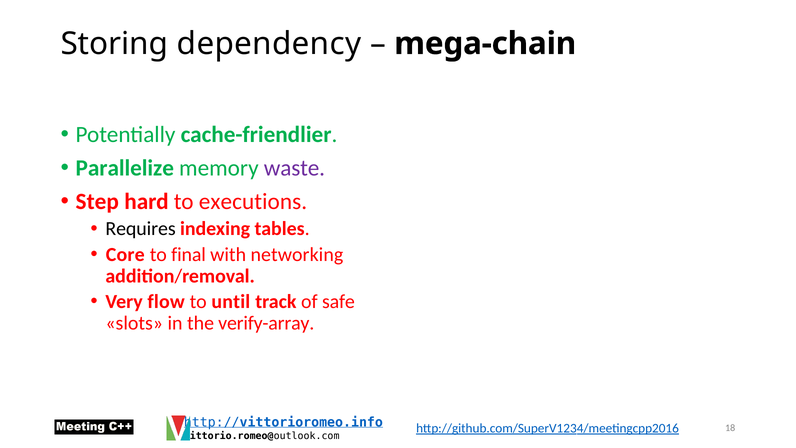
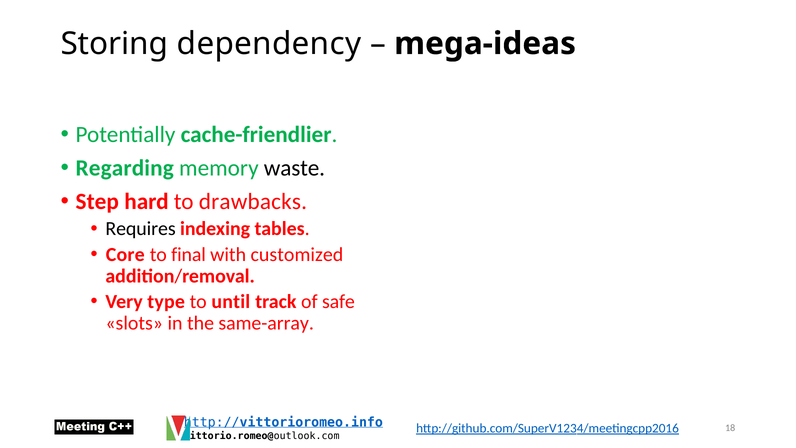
mega-chain: mega-chain -> mega-ideas (485, 44)
Parallelize: Parallelize -> Regarding (125, 168)
waste colour: purple -> black (294, 168)
executions: executions -> drawbacks (253, 201)
networking: networking -> customized (297, 254)
flow: flow -> type (166, 301)
verify-array: verify-array -> same-array (266, 323)
